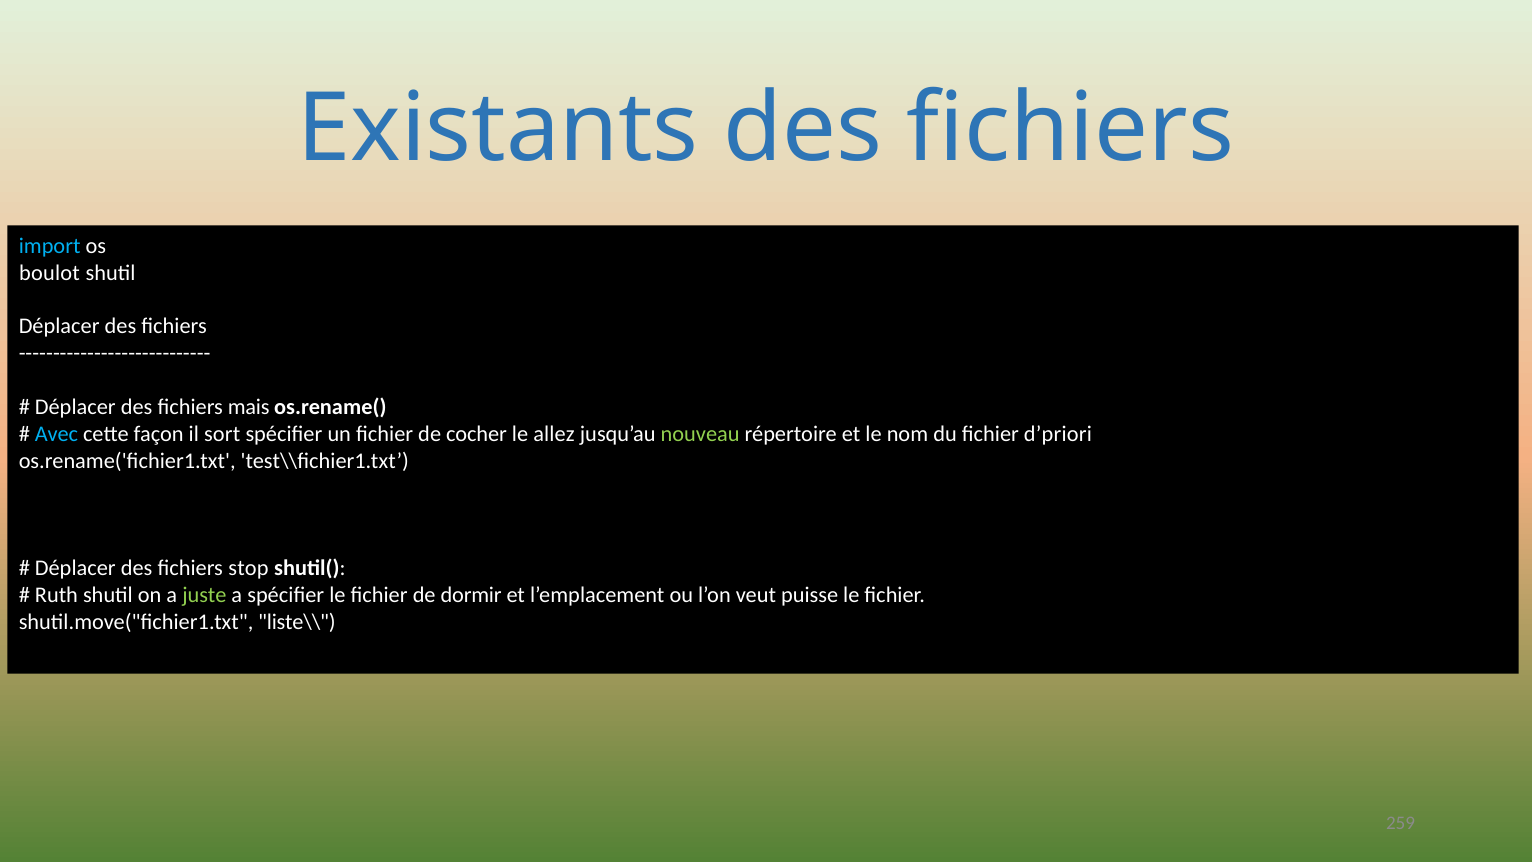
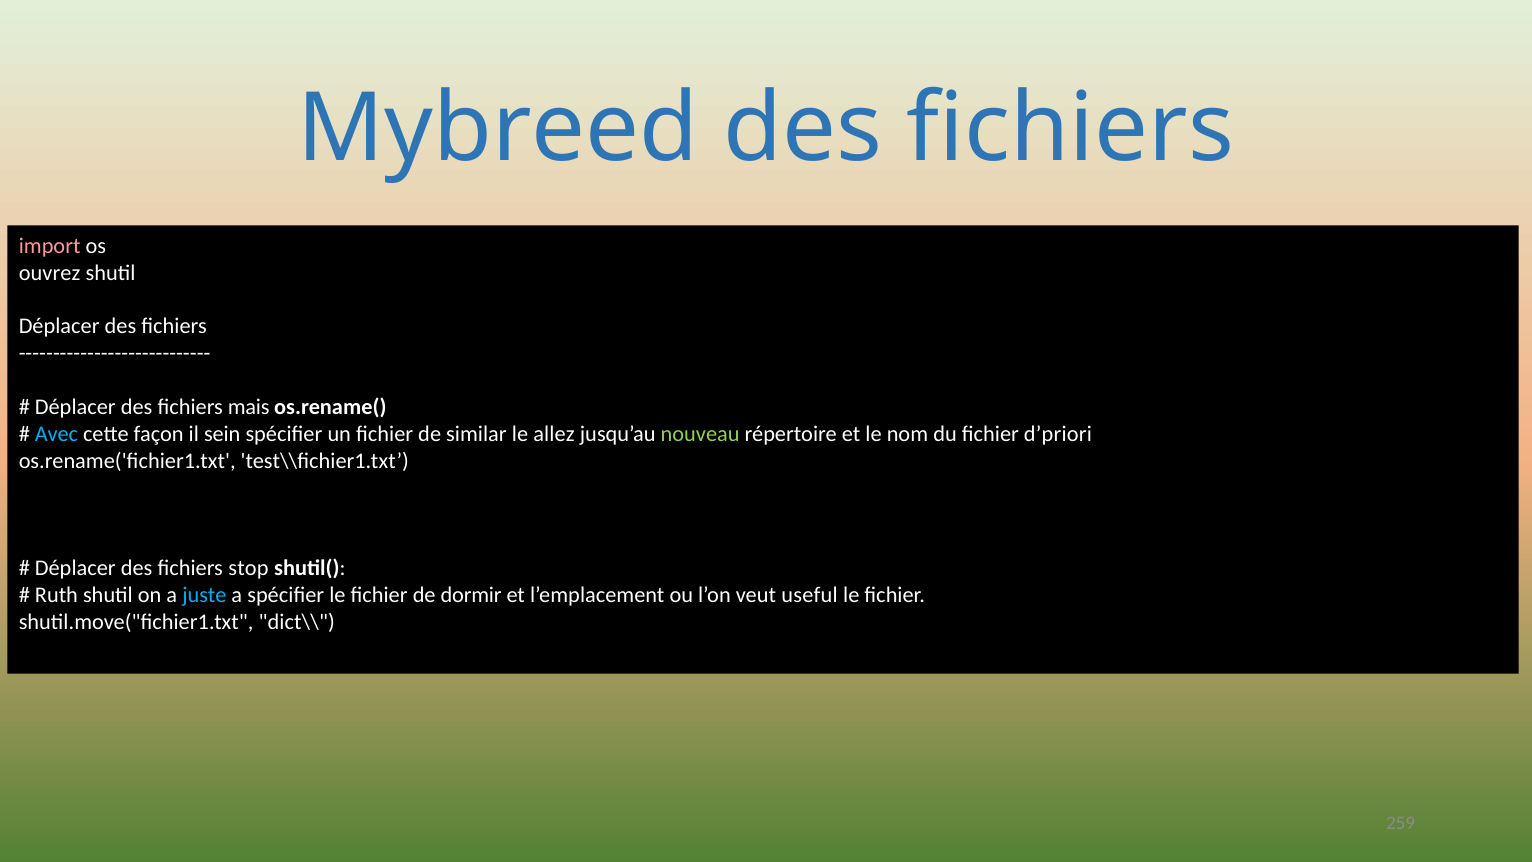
Existants: Existants -> Mybreed (498, 129)
import colour: light blue -> pink (50, 246)
boulot: boulot -> ouvrez (50, 273)
sort: sort -> sein (222, 434)
cocher: cocher -> similar (476, 434)
juste colour: light green -> light blue (204, 595)
puisse: puisse -> useful (810, 595)
liste\\: liste\\ -> dict\\ (297, 621)
